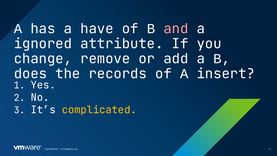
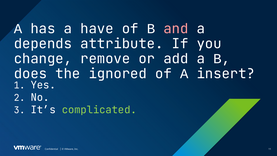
ignored: ignored -> depends (43, 44)
records: records -> ignored (118, 74)
complicated colour: yellow -> light green (99, 110)
